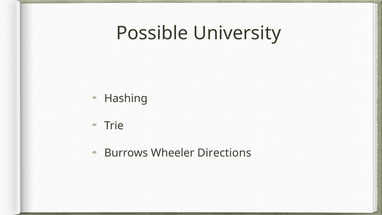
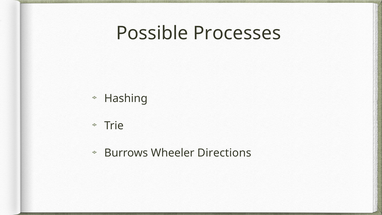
University: University -> Processes (237, 33)
